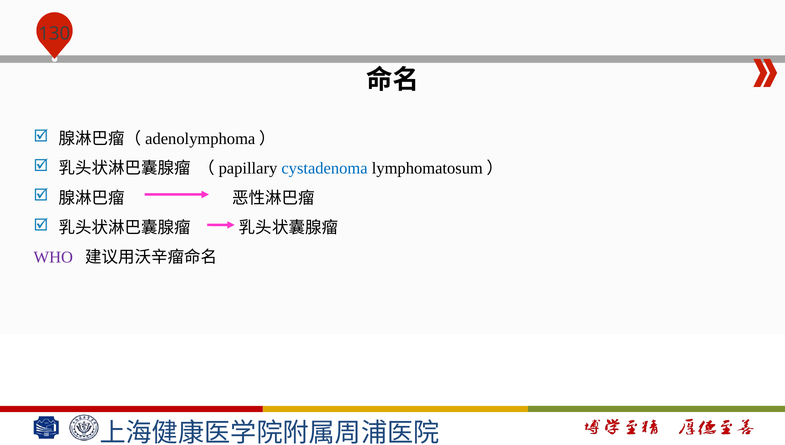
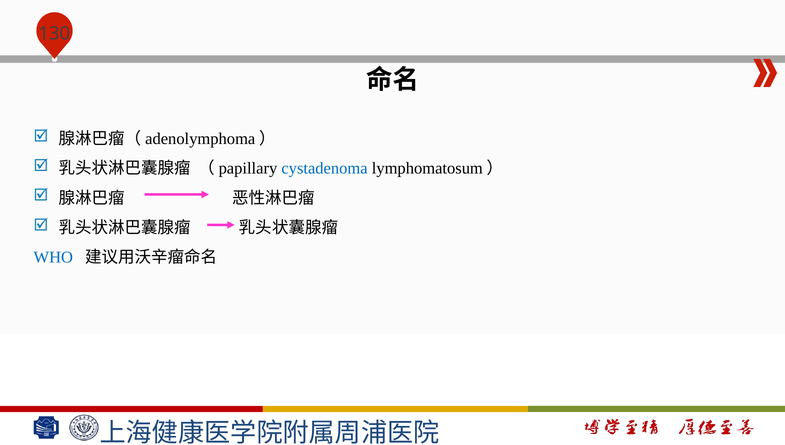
WHO colour: purple -> blue (53, 258)
